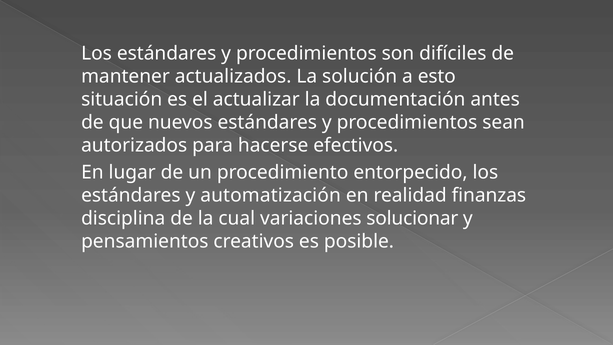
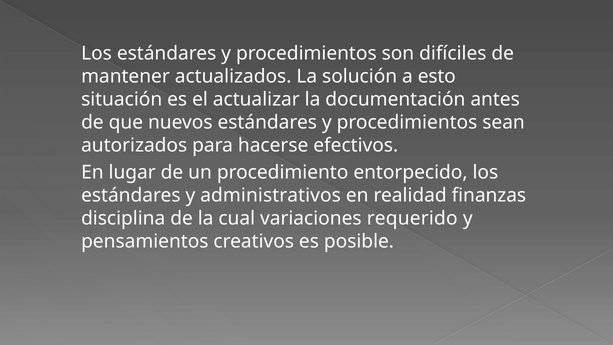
automatización: automatización -> administrativos (271, 195)
solucionar: solucionar -> requerido (412, 218)
